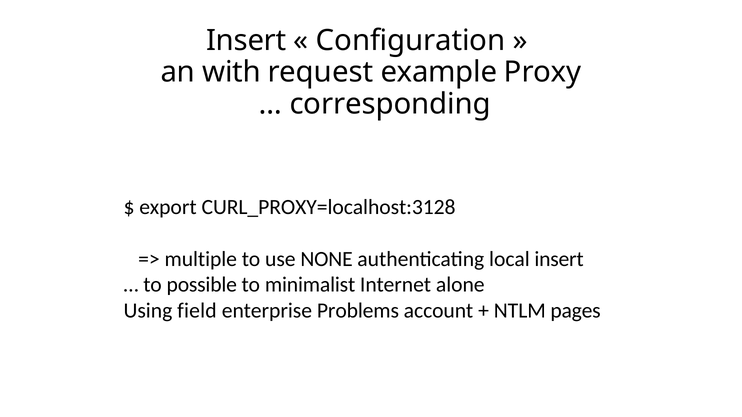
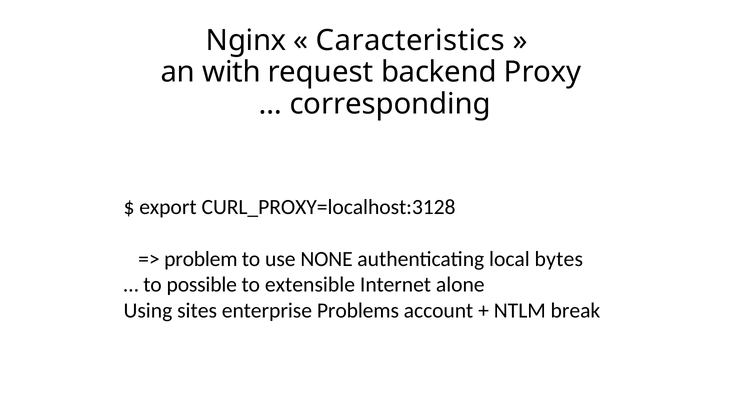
Insert: Insert -> Nginx (246, 41)
Configuration: Configuration -> Caracteristics (410, 41)
example: example -> backend (439, 72)
multiple: multiple -> problem (201, 259)
local insert: insert -> bytes (559, 259)
minimalist: minimalist -> extensible (310, 285)
field: field -> sites (197, 311)
pages: pages -> break (575, 311)
